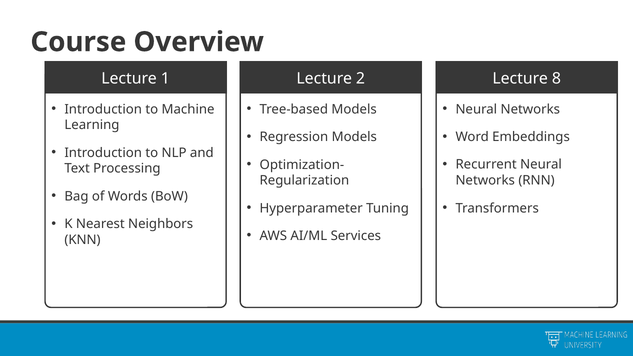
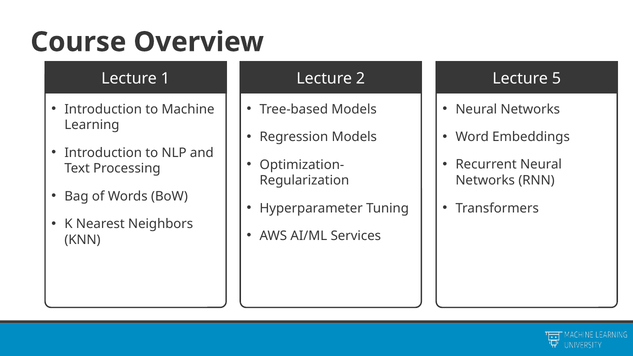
8: 8 -> 5 (556, 78)
